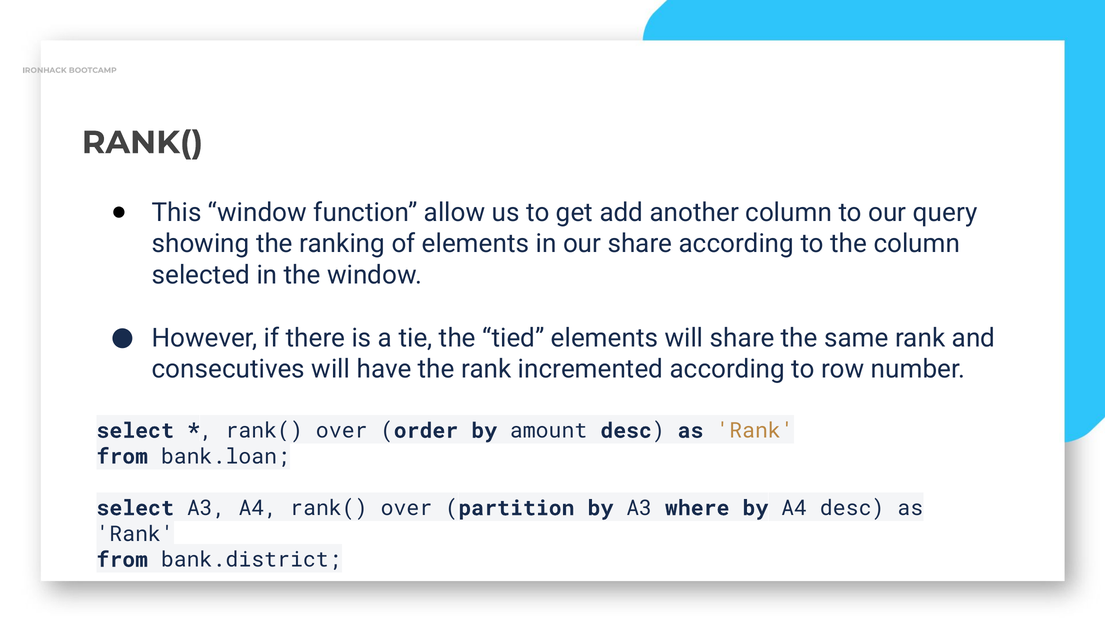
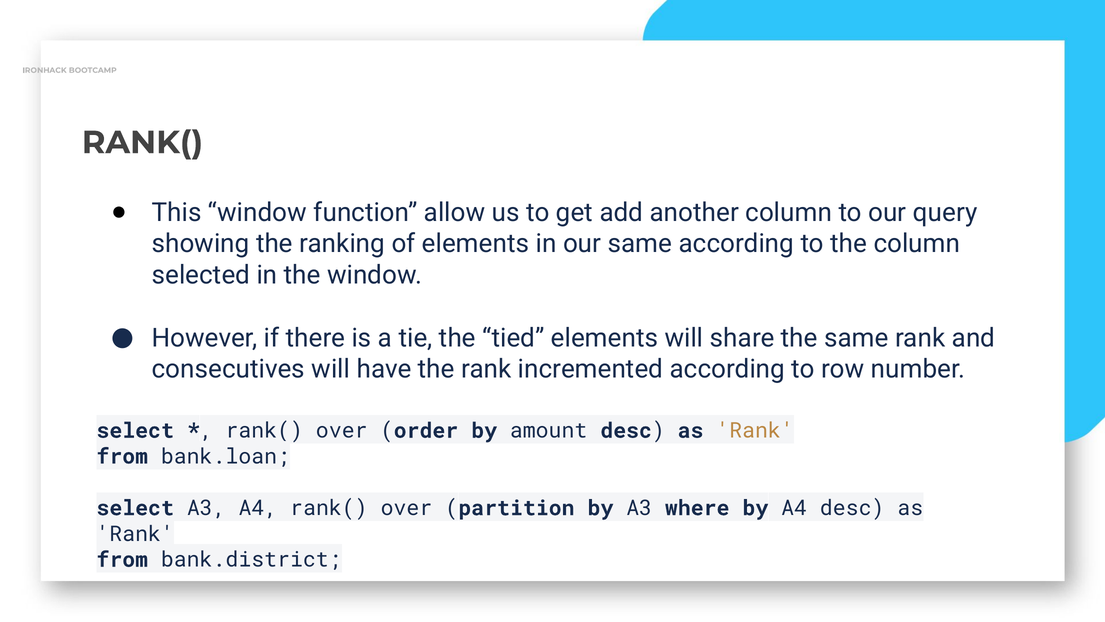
our share: share -> same (640, 244)
